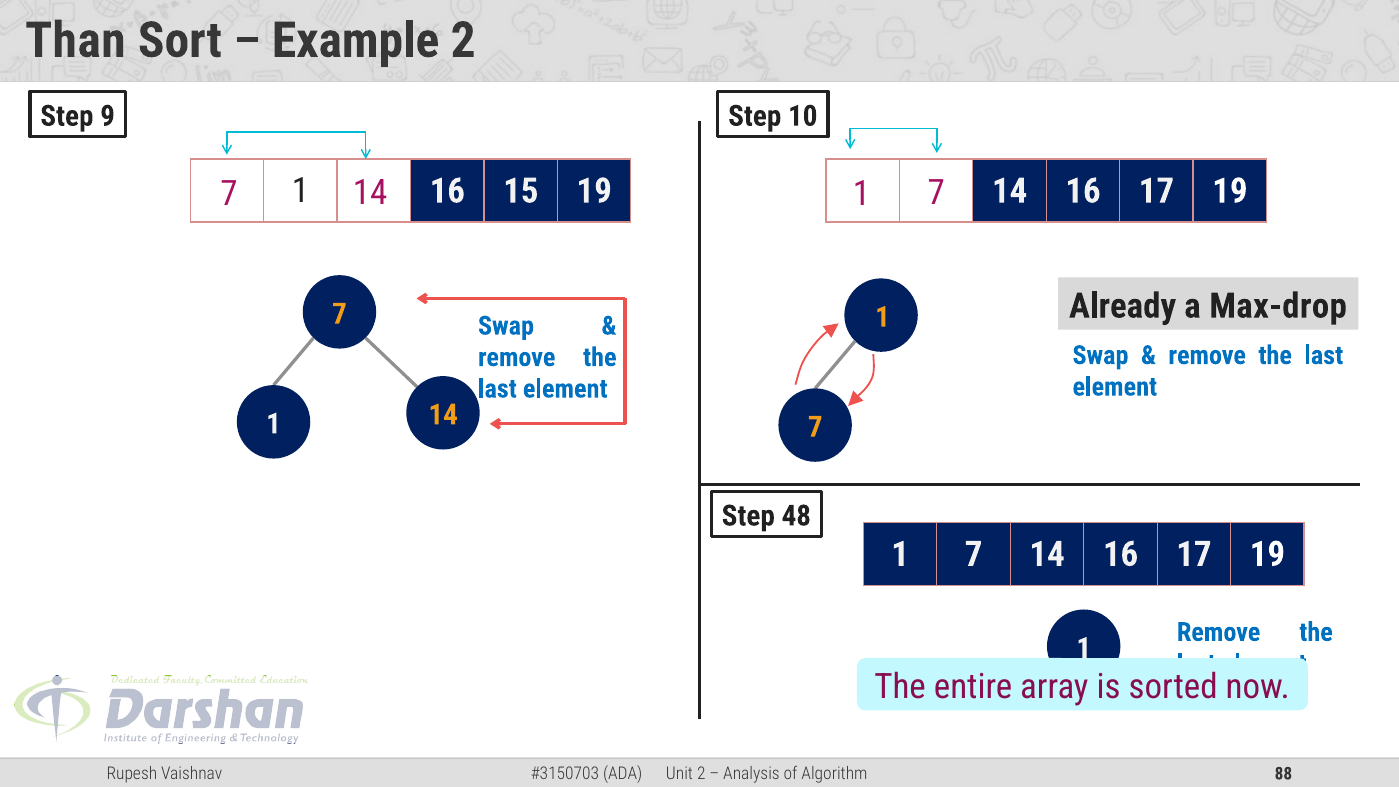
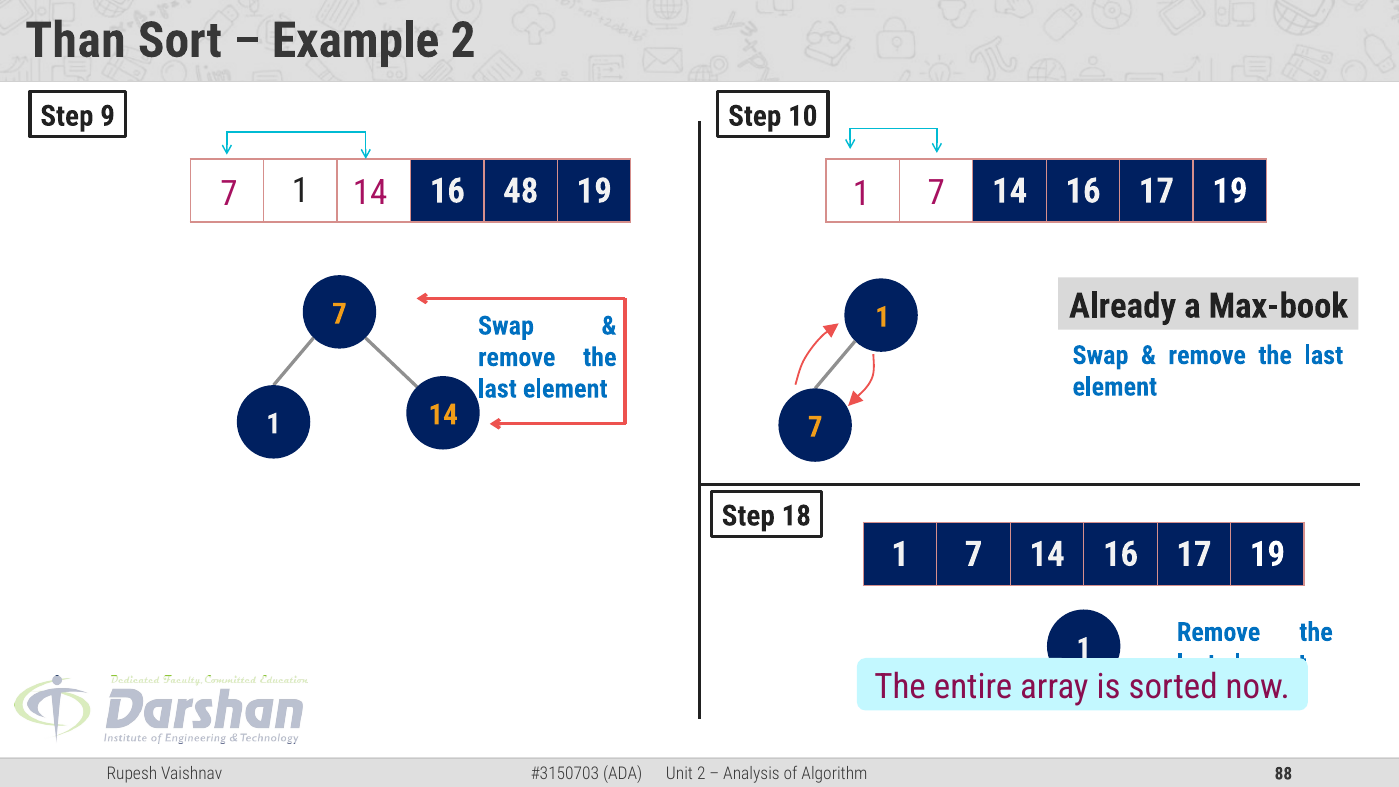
15: 15 -> 48 (521, 191)
Max-drop: Max-drop -> Max-book (1278, 306)
48: 48 -> 18 (796, 516)
